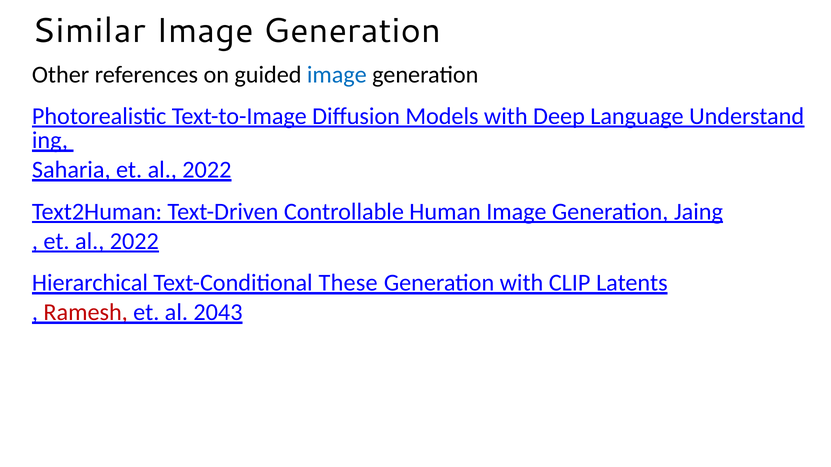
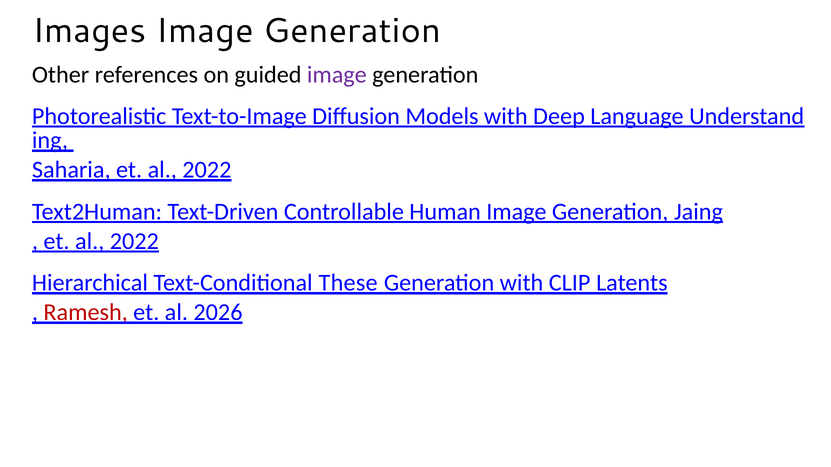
Similar: Similar -> Images (89, 31)
image colour: blue -> purple (337, 75)
2043: 2043 -> 2026 (218, 313)
